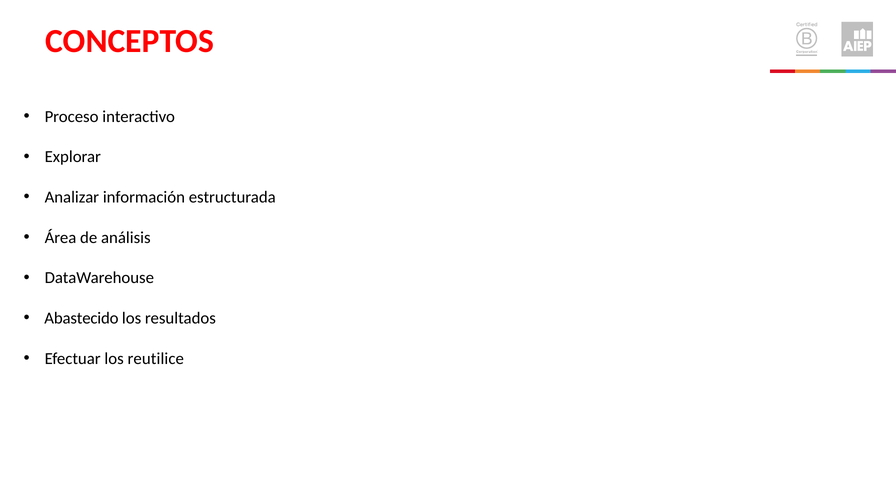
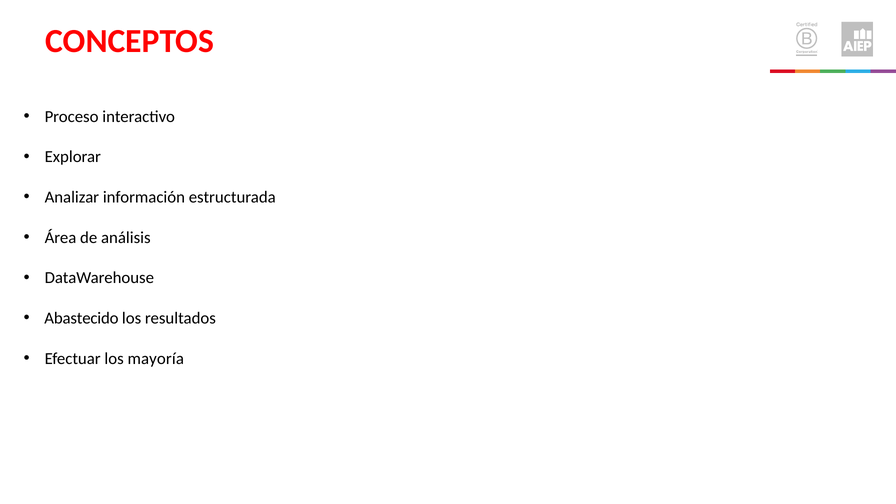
reutilice: reutilice -> mayoría (156, 359)
